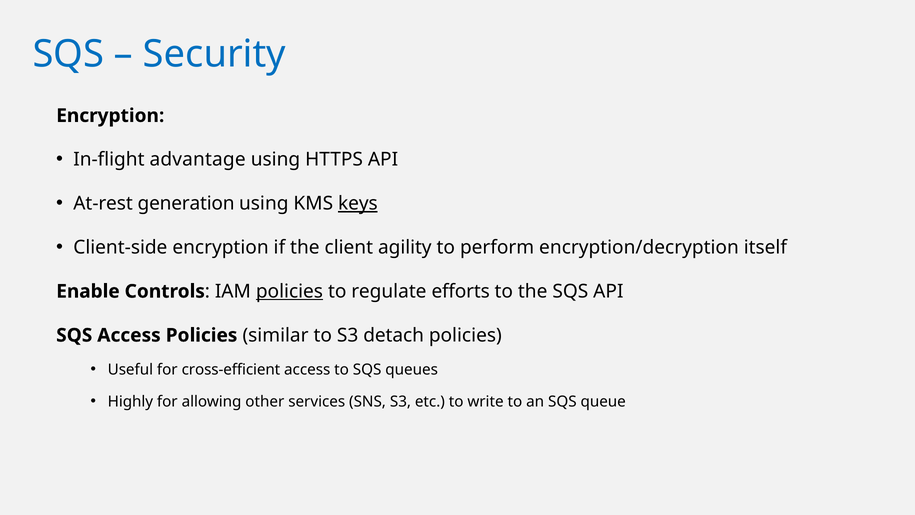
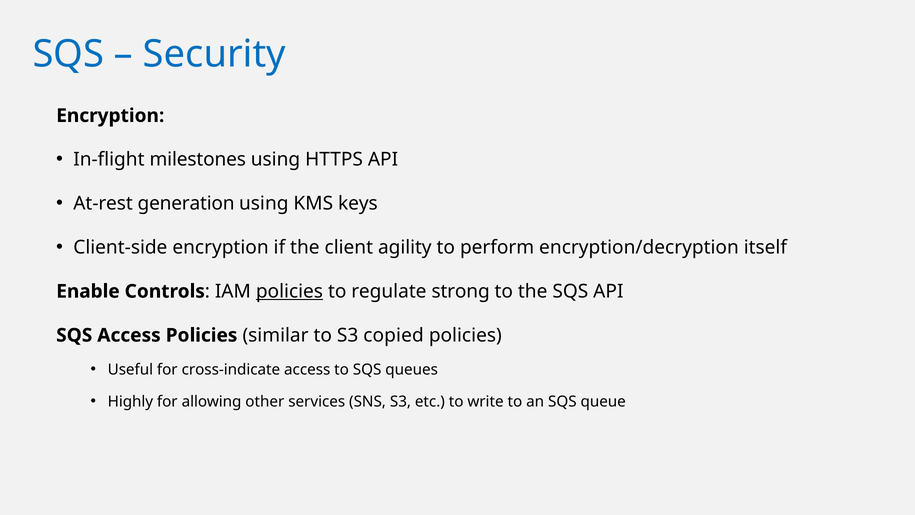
advantage: advantage -> milestones (198, 160)
keys underline: present -> none (358, 203)
efforts: efforts -> strong (461, 291)
detach: detach -> copied (394, 335)
cross-efficient: cross-efficient -> cross-indicate (231, 369)
